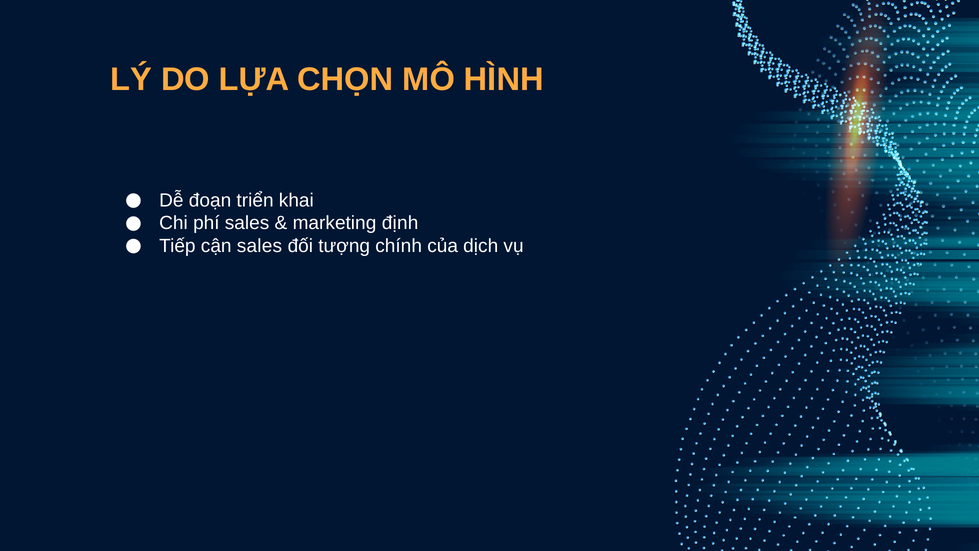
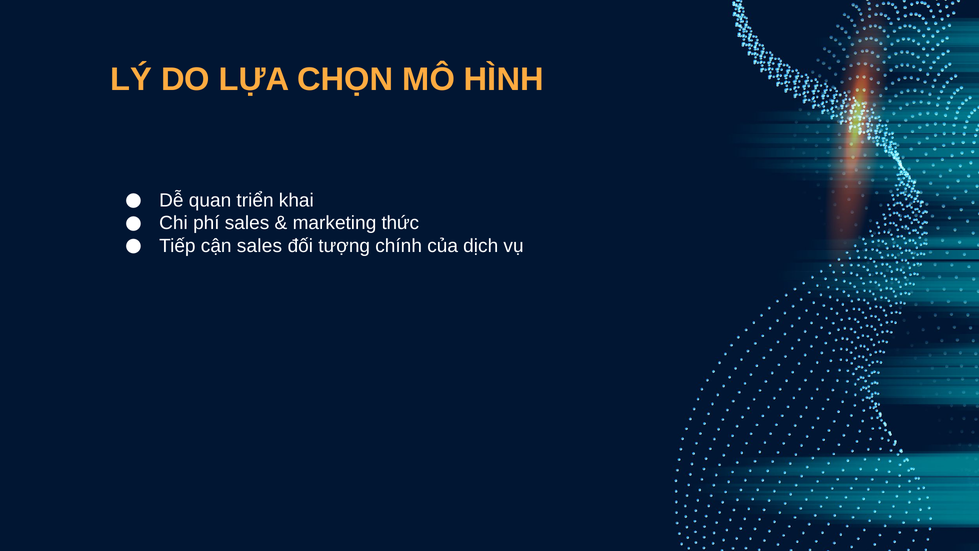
đoạn: đoạn -> quan (210, 200)
định: định -> thức (400, 223)
